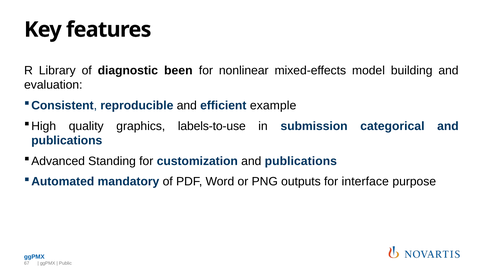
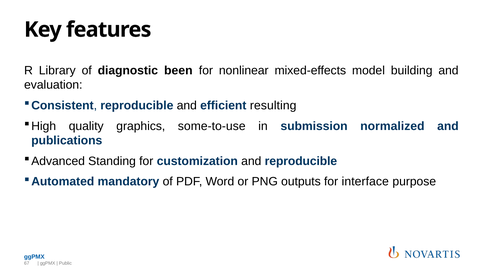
example: example -> resulting (273, 105)
labels-to-use: labels-to-use -> some-to-use (212, 126)
categorical: categorical -> normalized (392, 126)
customization and publications: publications -> reproducible (301, 161)
